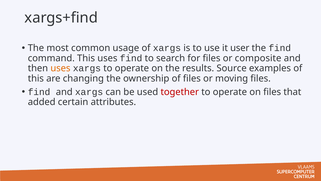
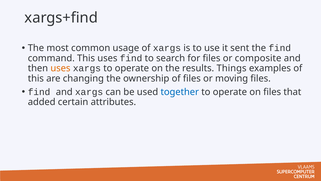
user: user -> sent (240, 48)
Source: Source -> Things (232, 68)
together colour: red -> blue (180, 92)
